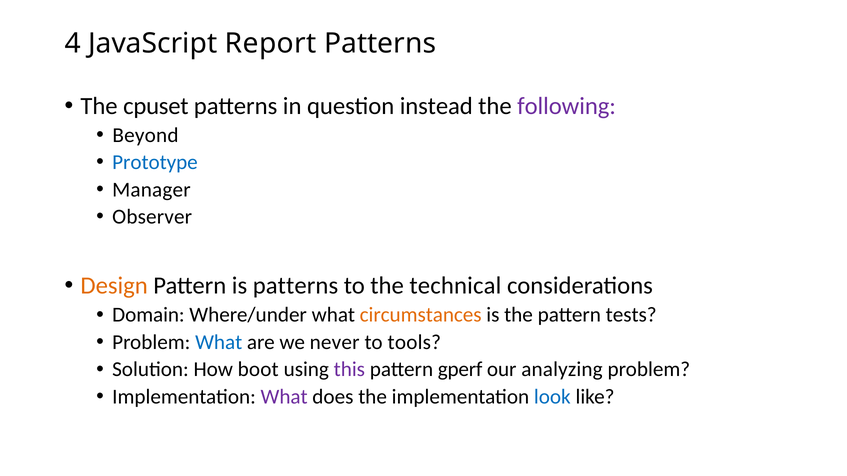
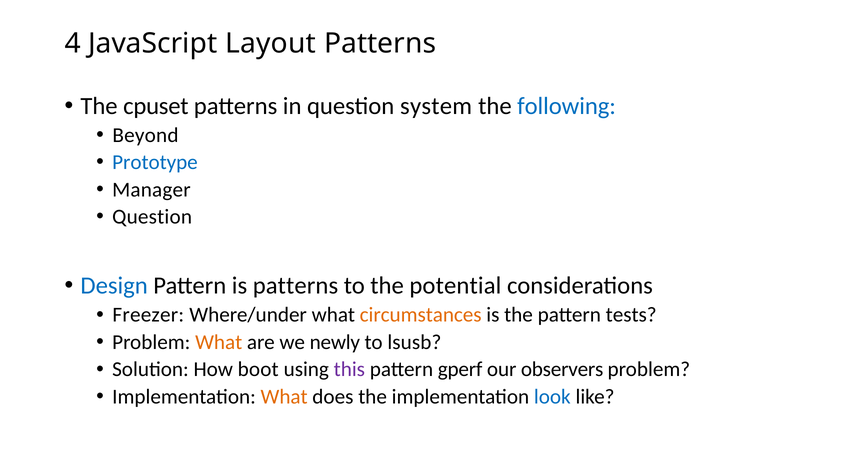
Report: Report -> Layout (271, 44)
instead: instead -> system (436, 106)
following colour: purple -> blue (567, 106)
Observer: Observer -> Question (152, 217)
Design colour: orange -> blue (114, 286)
technical: technical -> potential (455, 286)
Domain: Domain -> Freezer (148, 315)
What colour: blue -> orange (219, 342)
never: never -> newly (335, 342)
tools: tools -> lsusb (414, 342)
analyzing: analyzing -> observers (562, 370)
What colour: purple -> orange (284, 397)
